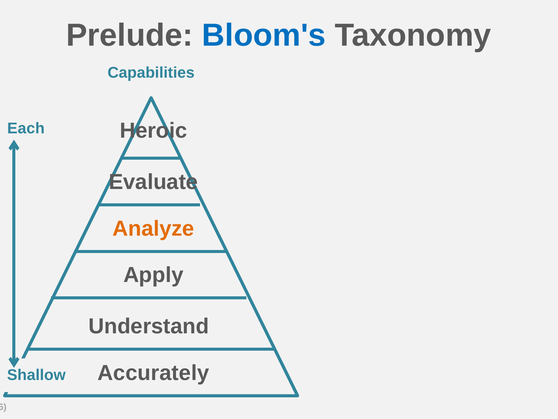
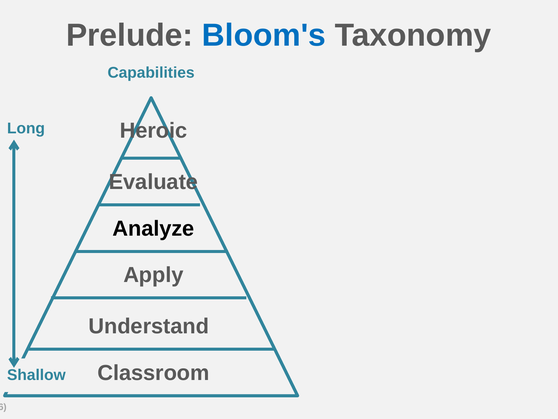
Each: Each -> Long (26, 128)
Analyze colour: orange -> black (153, 228)
Accurately: Accurately -> Classroom (153, 372)
